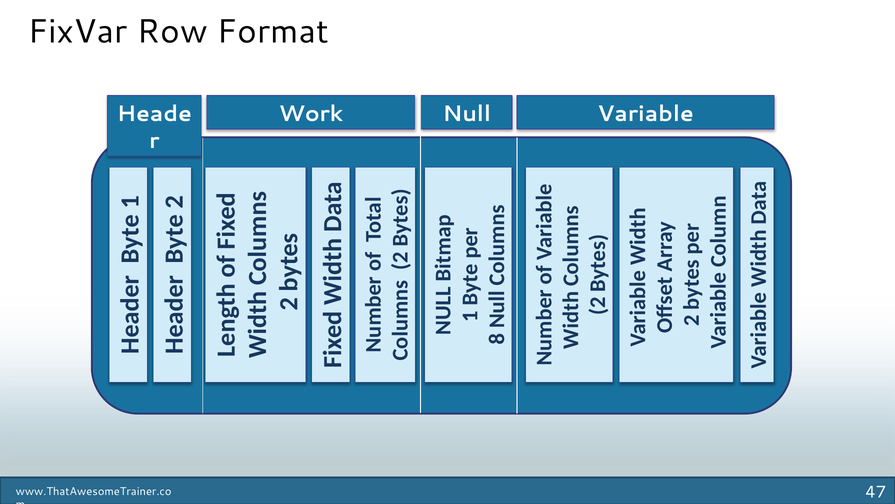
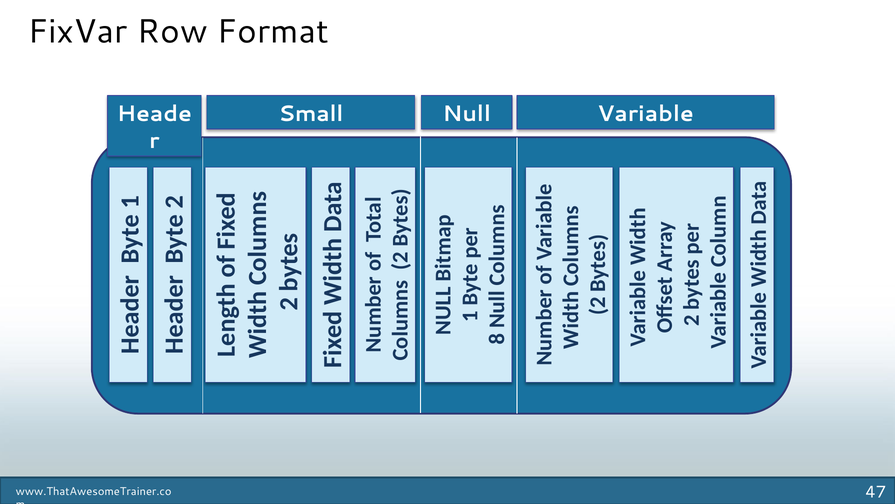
Work: Work -> Small (311, 114)
